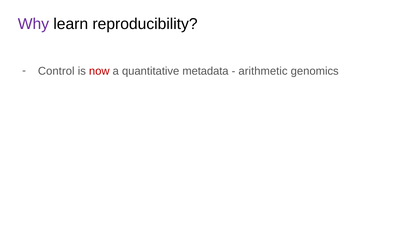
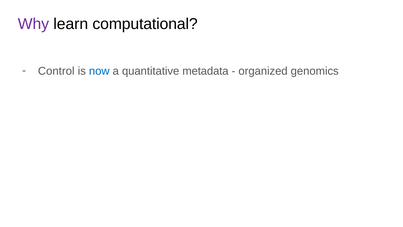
reproducibility: reproducibility -> computational (145, 24)
now colour: red -> blue (99, 71)
arithmetic: arithmetic -> organized (263, 71)
